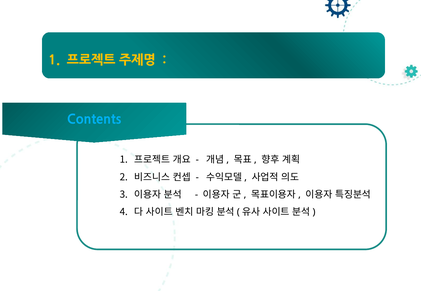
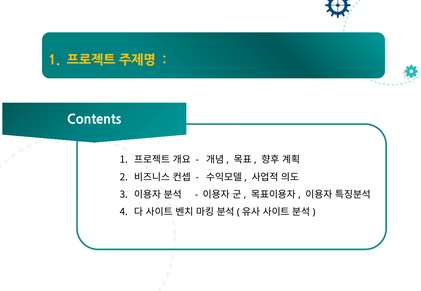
Contents colour: light blue -> white (94, 120)
